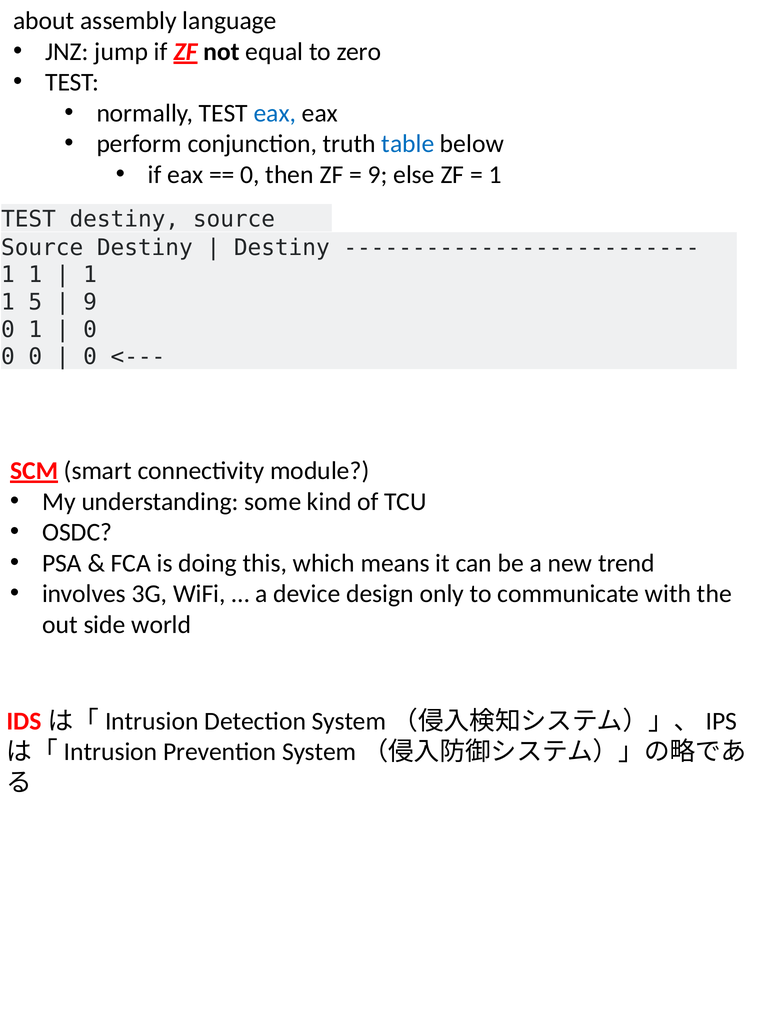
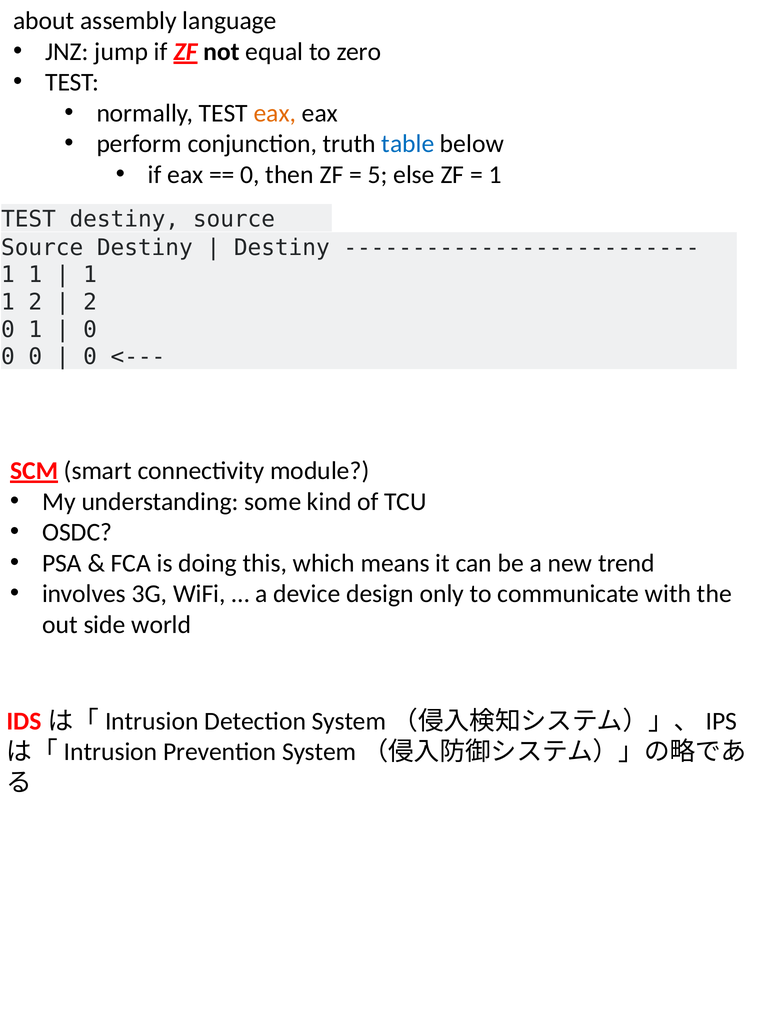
eax colour: blue -> orange (275, 113)
9: 9 -> 5 (378, 175)
1 5: 5 -> 2 (35, 302)
9: 9 -> 2 (90, 302)
